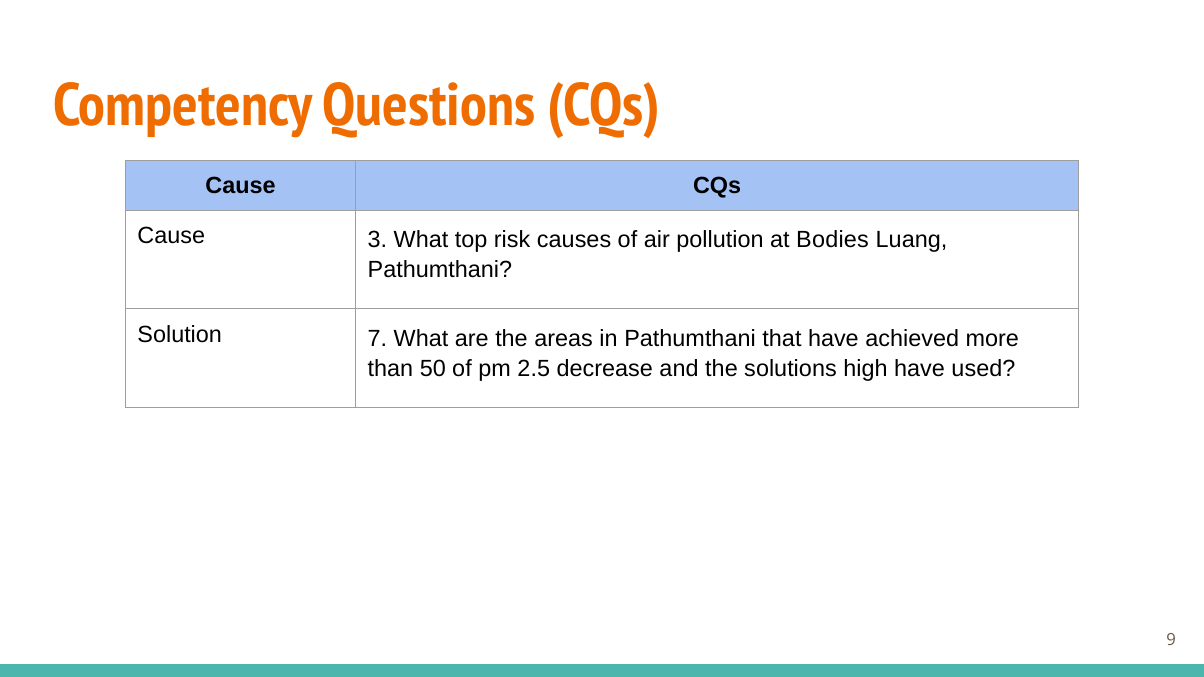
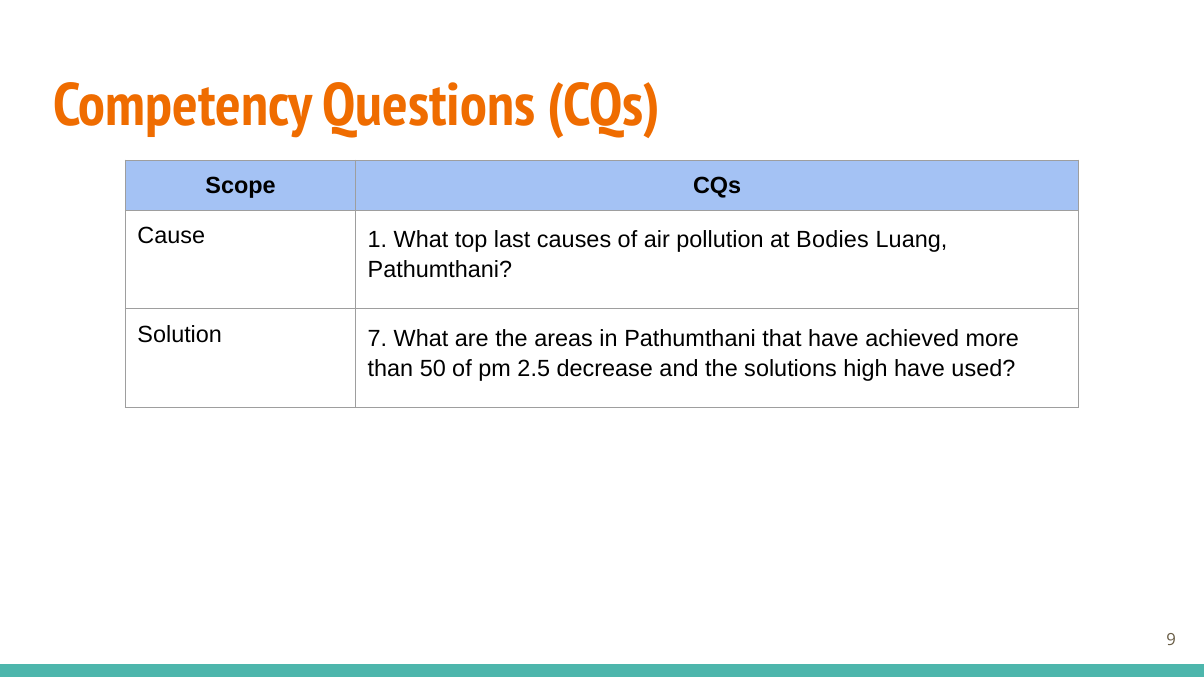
Cause: Cause -> Scope (241, 186)
3: 3 -> 1 (377, 240)
risk: risk -> last (512, 240)
